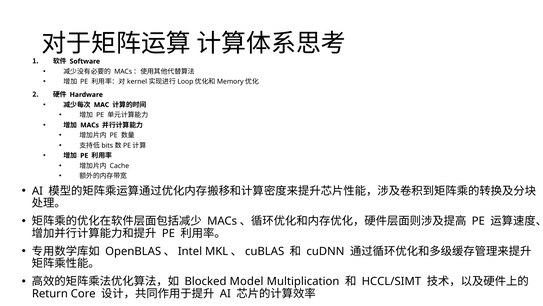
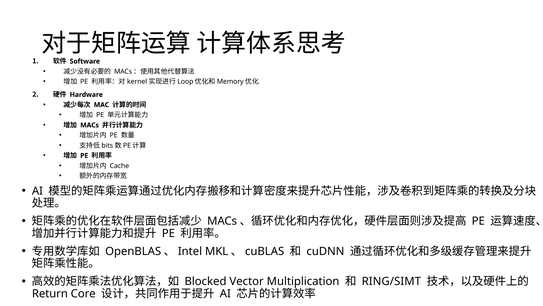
Model: Model -> Vector (247, 281)
HCCL/SIMT: HCCL/SIMT -> RING/SIMT (391, 281)
